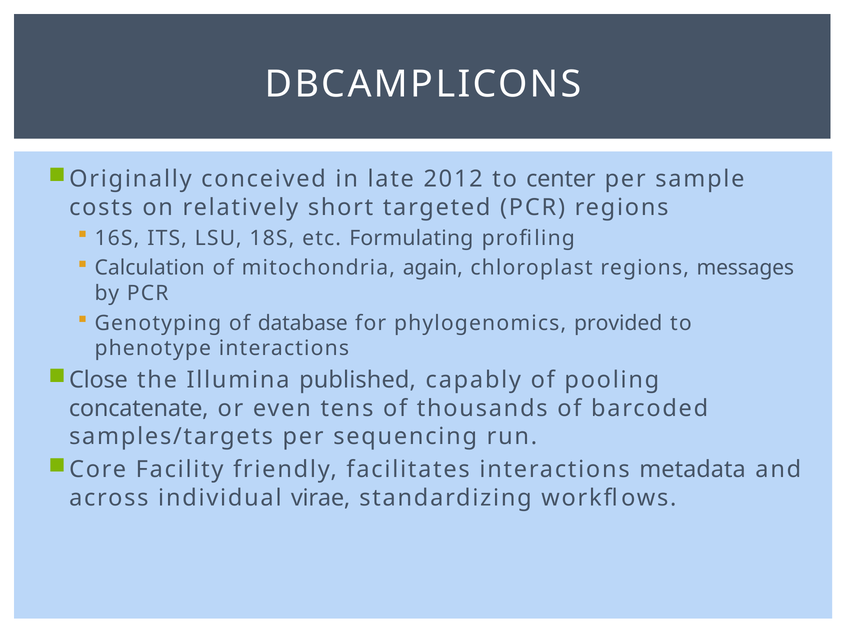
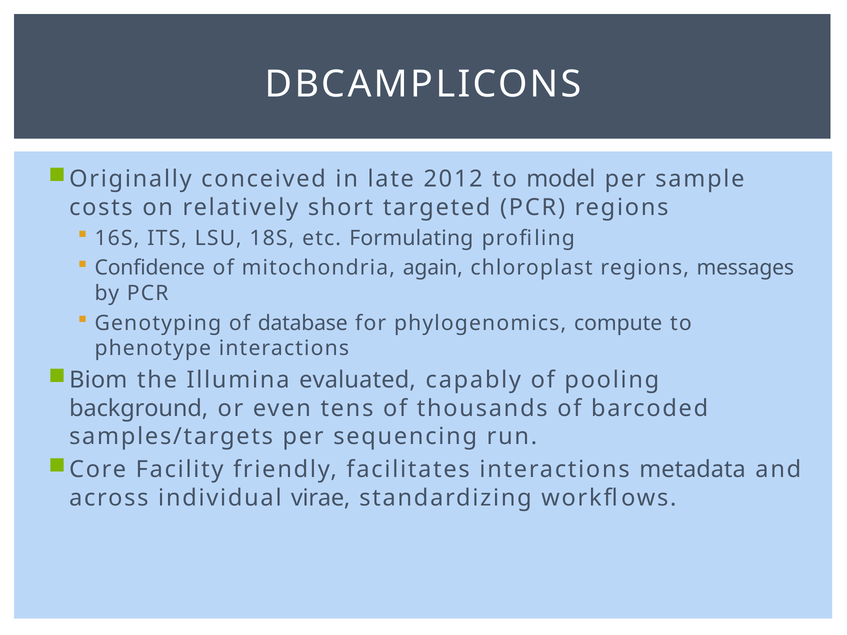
center: center -> model (561, 179)
Calculation: Calculation -> Confidence (150, 268)
provided: provided -> compute (618, 323)
Close: Close -> Biom (98, 380)
published: published -> evaluated (357, 380)
concatenate: concatenate -> background (139, 409)
